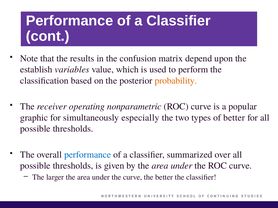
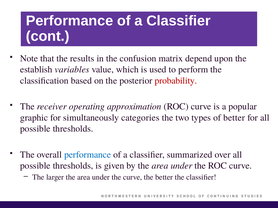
probability colour: orange -> red (176, 81)
nonparametric: nonparametric -> approximation (134, 107)
especially: especially -> categories (140, 118)
